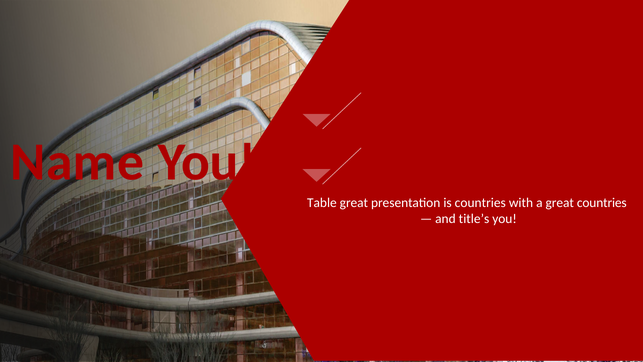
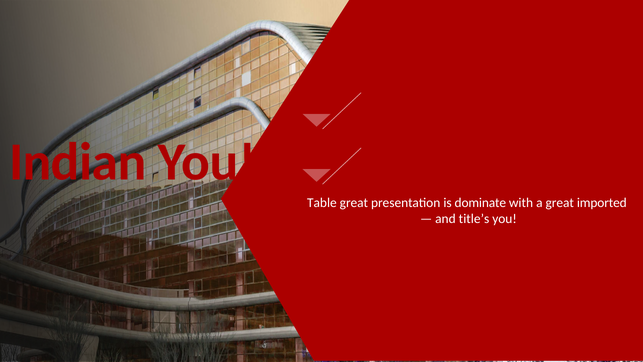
Name: Name -> Indian (78, 162)
is countries: countries -> dominate (480, 203)
great countries: countries -> imported (602, 203)
